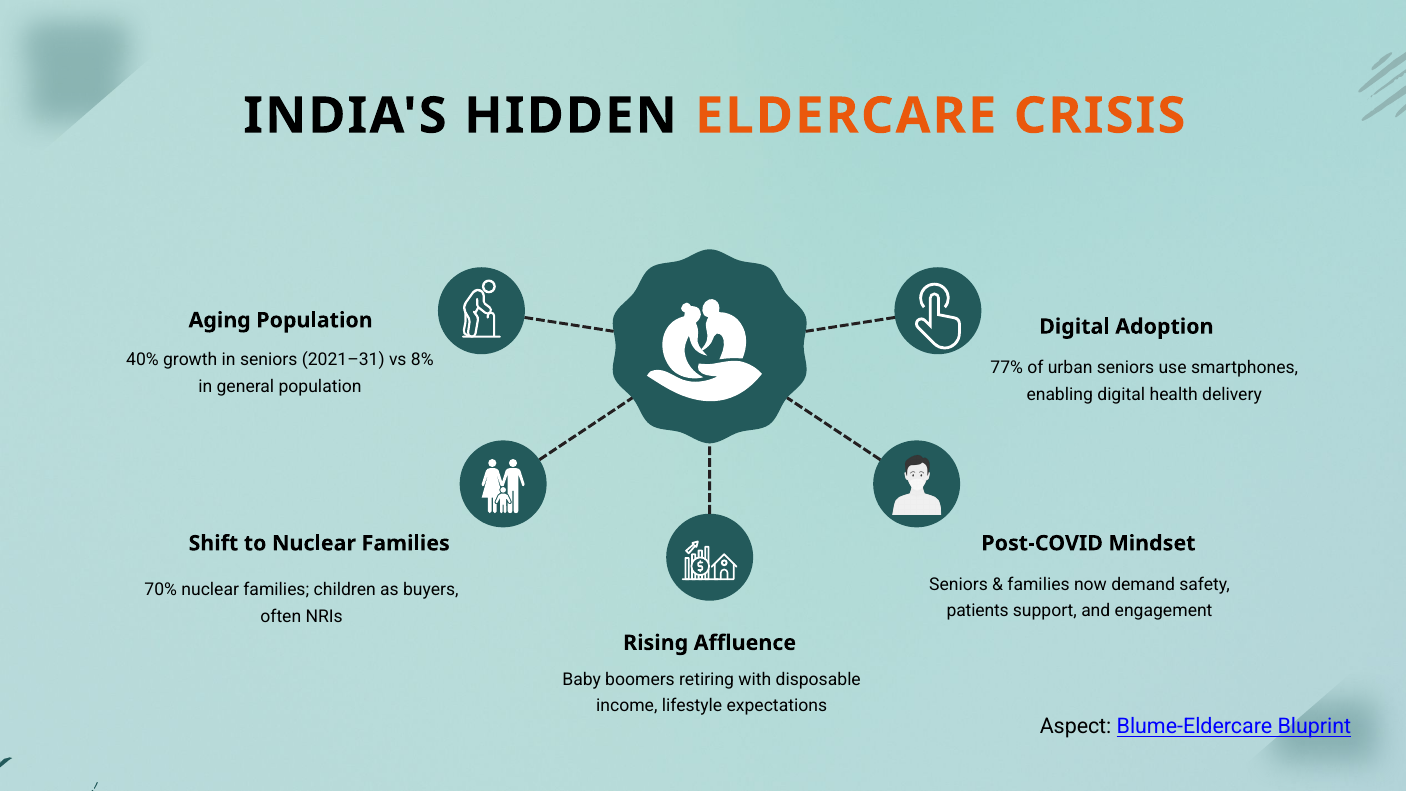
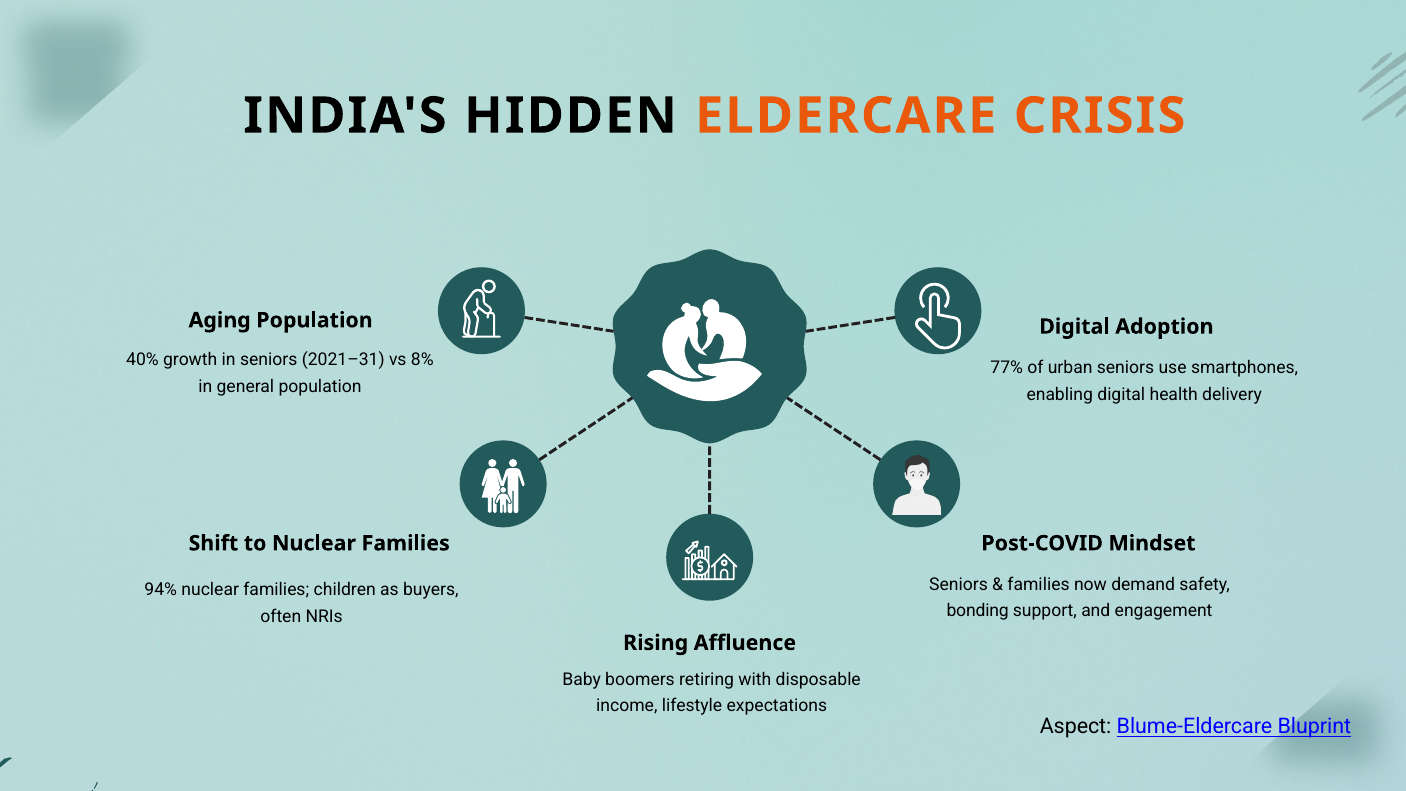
70%: 70% -> 94% (161, 590)
patients: patients -> bonding (978, 611)
